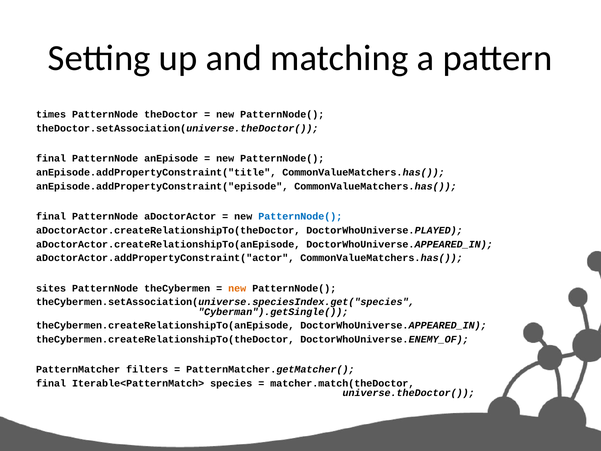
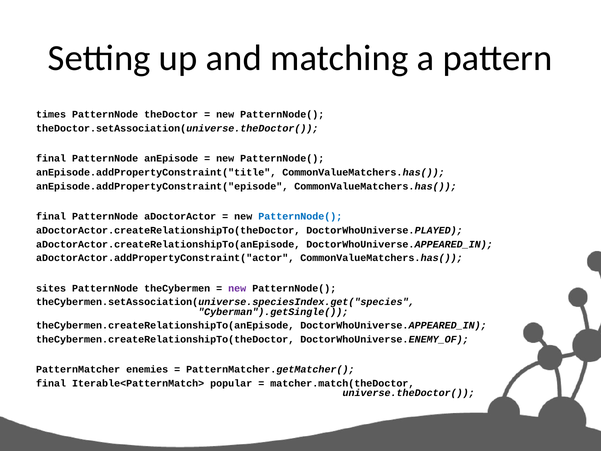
new colour: orange -> purple (237, 288)
filters: filters -> enemies (147, 369)
species: species -> popular (231, 383)
